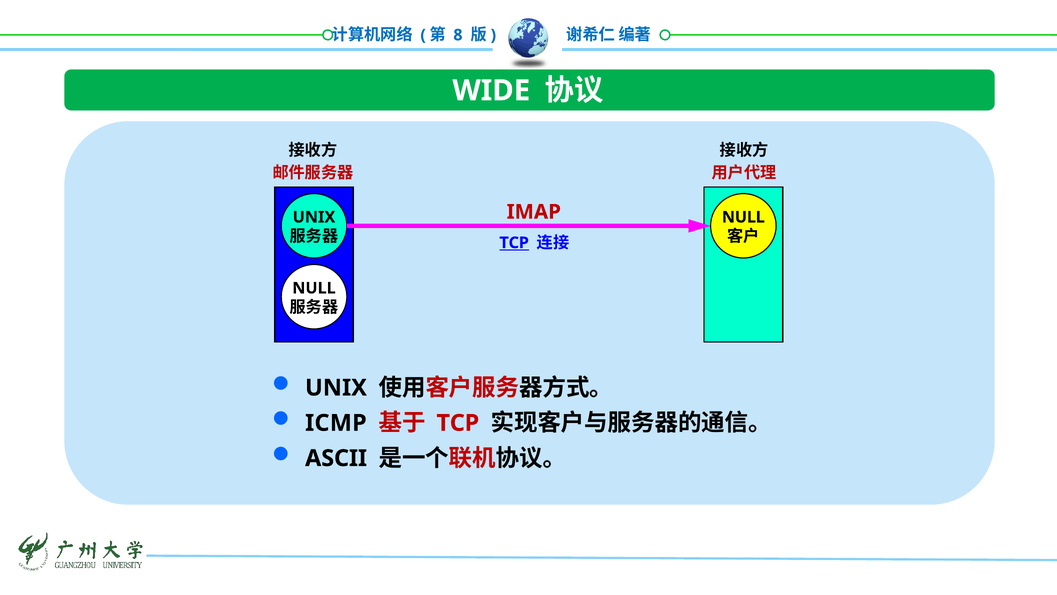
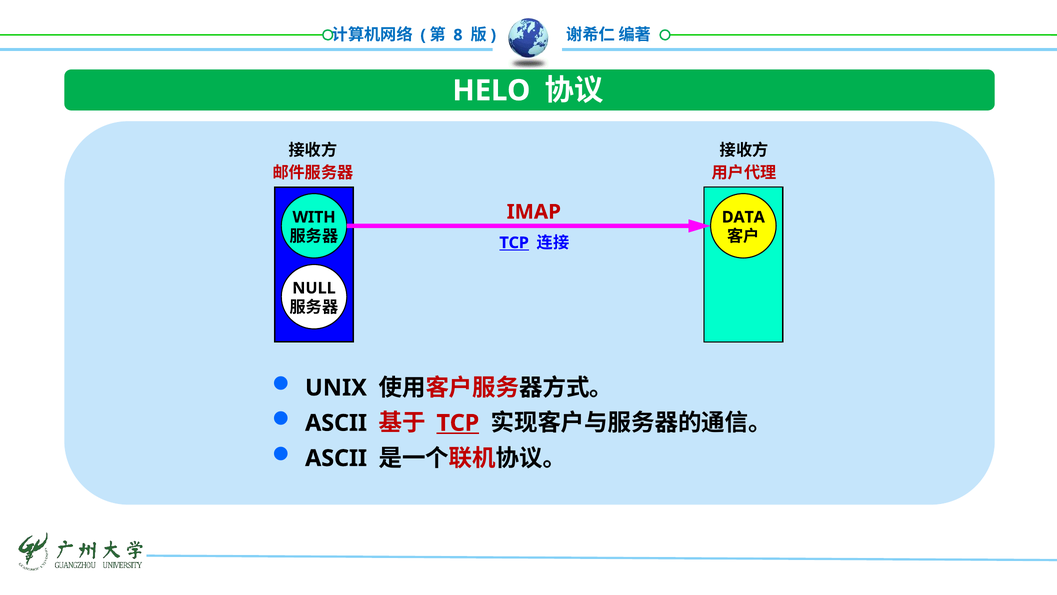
WIDE: WIDE -> HELO (491, 91)
UNIX: UNIX -> WITH (314, 217)
NULL: NULL -> DATA (743, 217)
ICMP: ICMP -> ASCII (336, 423)
TCP underline: none -> present (458, 423)
